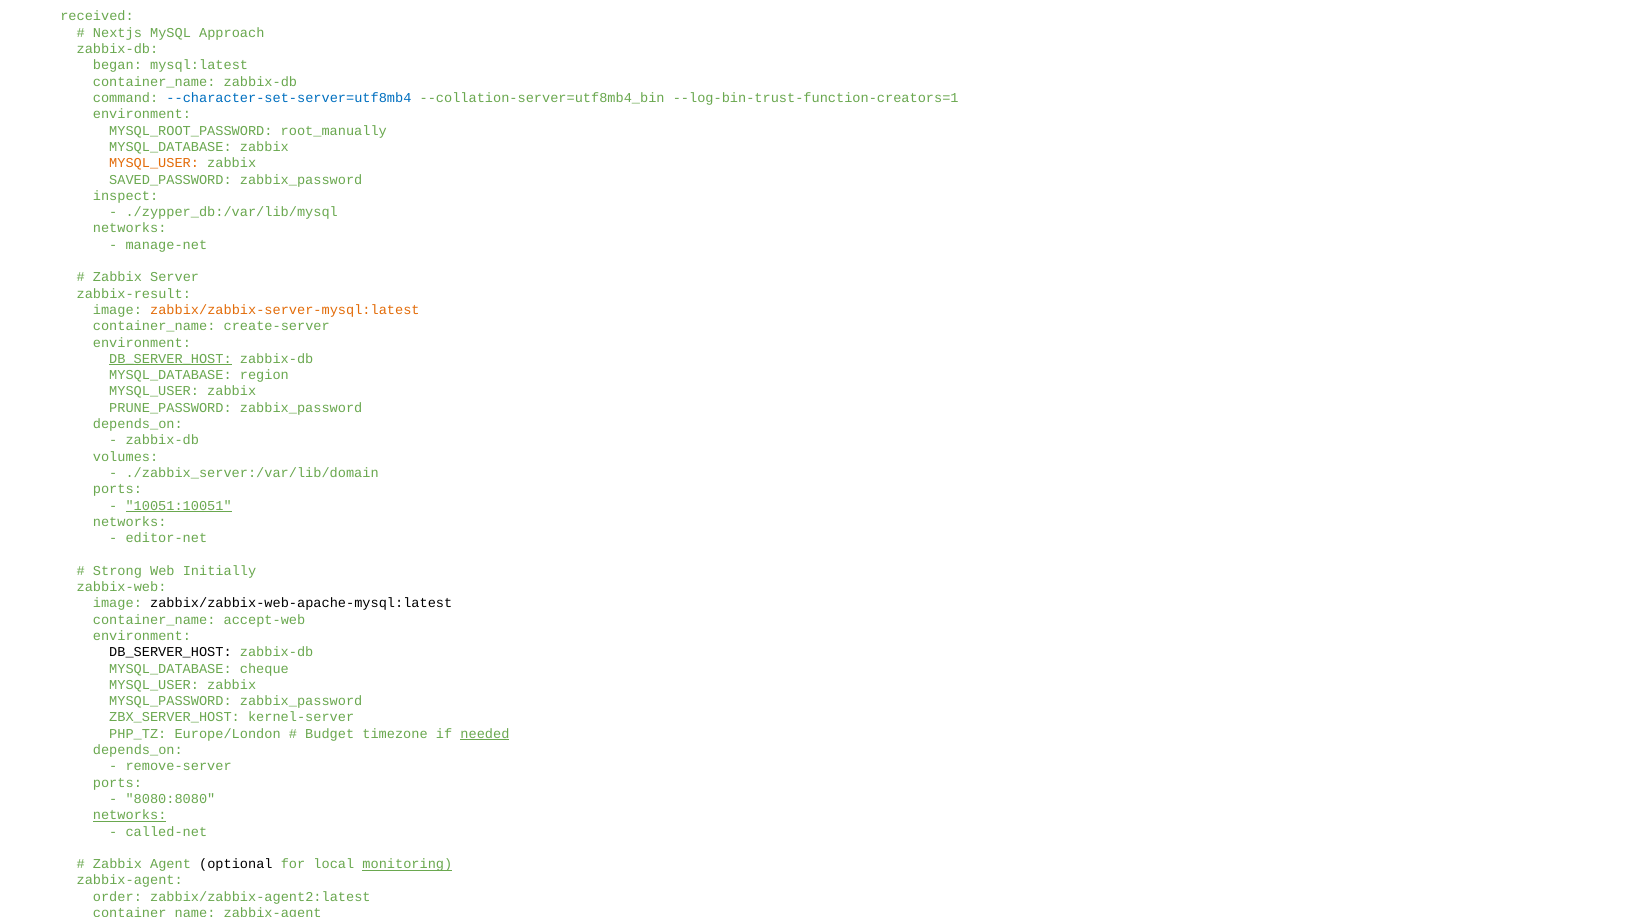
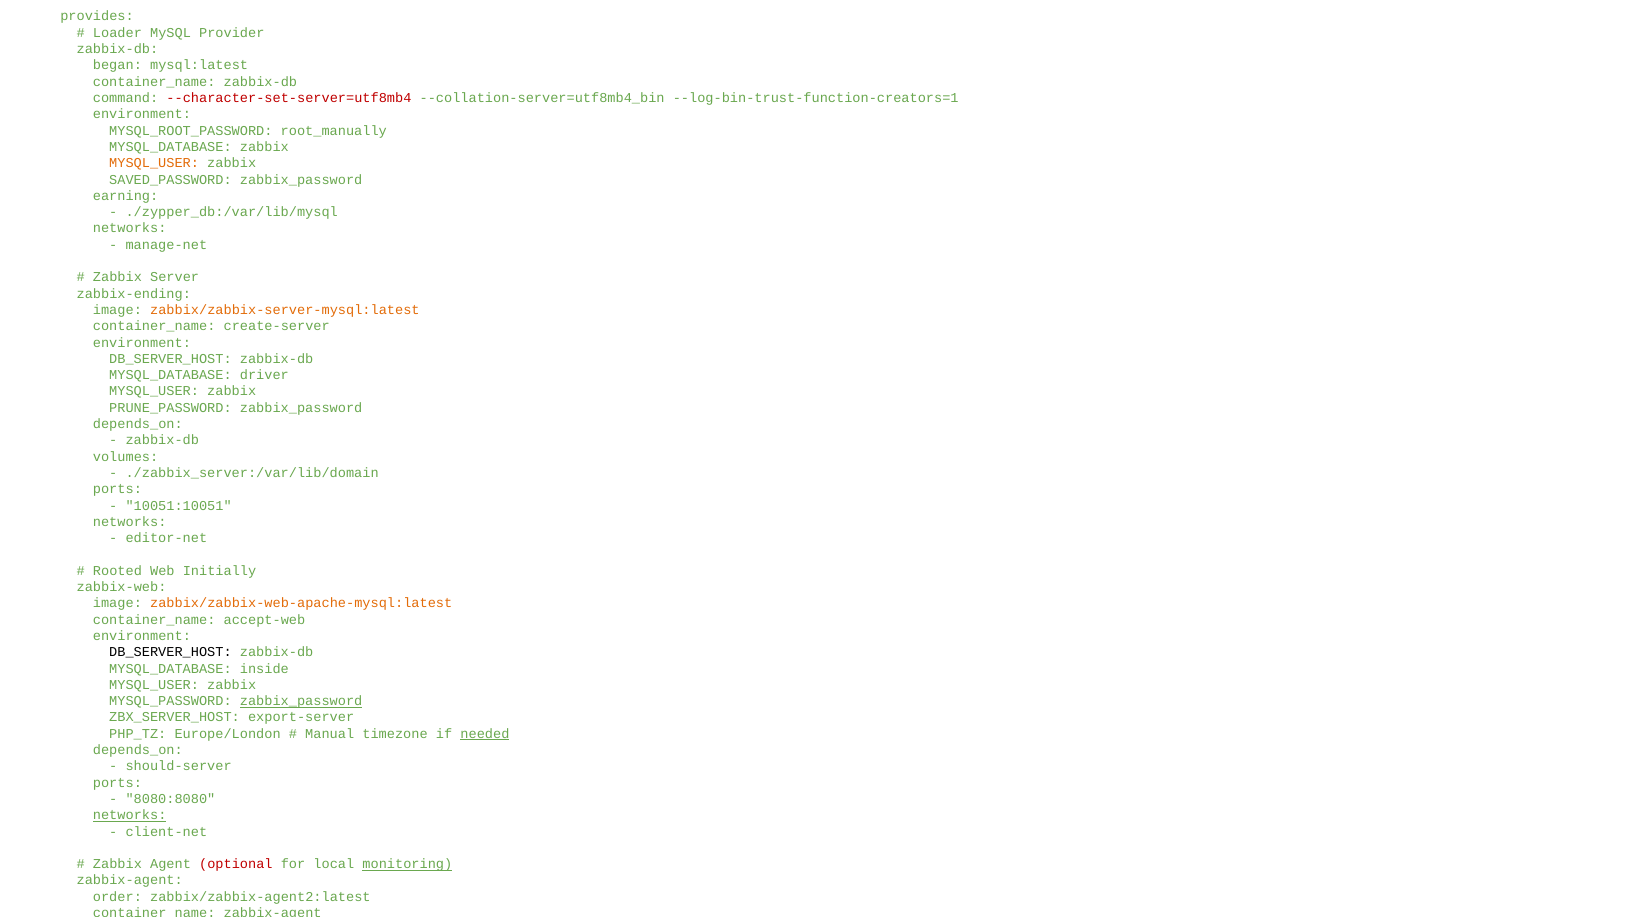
received: received -> provides (97, 17)
Nextjs: Nextjs -> Loader (117, 33)
Approach: Approach -> Provider (232, 33)
--character-set-server=utf8mb4 colour: blue -> red (289, 98)
inspect: inspect -> earning (126, 196)
zabbix-result: zabbix-result -> zabbix-ending (134, 294)
DB_SERVER_HOST underline: present -> none (170, 359)
MYSQL_DATABASE region: region -> driver (264, 375)
10051:10051 underline: present -> none (179, 506)
Strong: Strong -> Rooted (117, 571)
zabbix/zabbix-web-apache-mysql:latest colour: black -> orange (301, 604)
cheque: cheque -> inside (264, 669)
zabbix_password underline: none -> present (301, 702)
kernel-server: kernel-server -> export-server (301, 718)
Budget: Budget -> Manual (330, 734)
remove-server: remove-server -> should-server (179, 767)
called-net: called-net -> client-net (166, 832)
optional colour: black -> red (236, 865)
